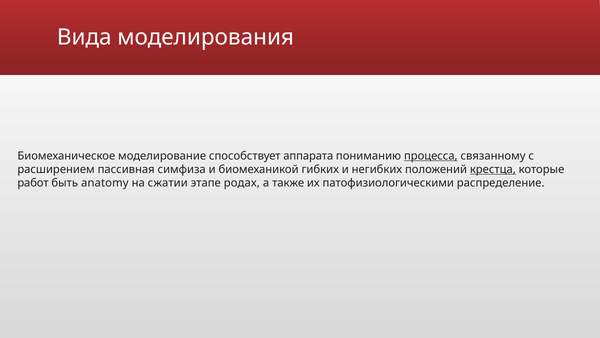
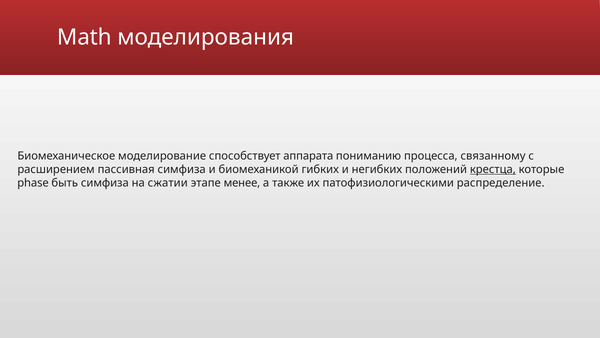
Вида: Вида -> Math (84, 37)
процесса underline: present -> none (431, 156)
работ: работ -> phase (33, 183)
быть anatomy: anatomy -> симфиза (105, 183)
родах: родах -> менее (242, 183)
